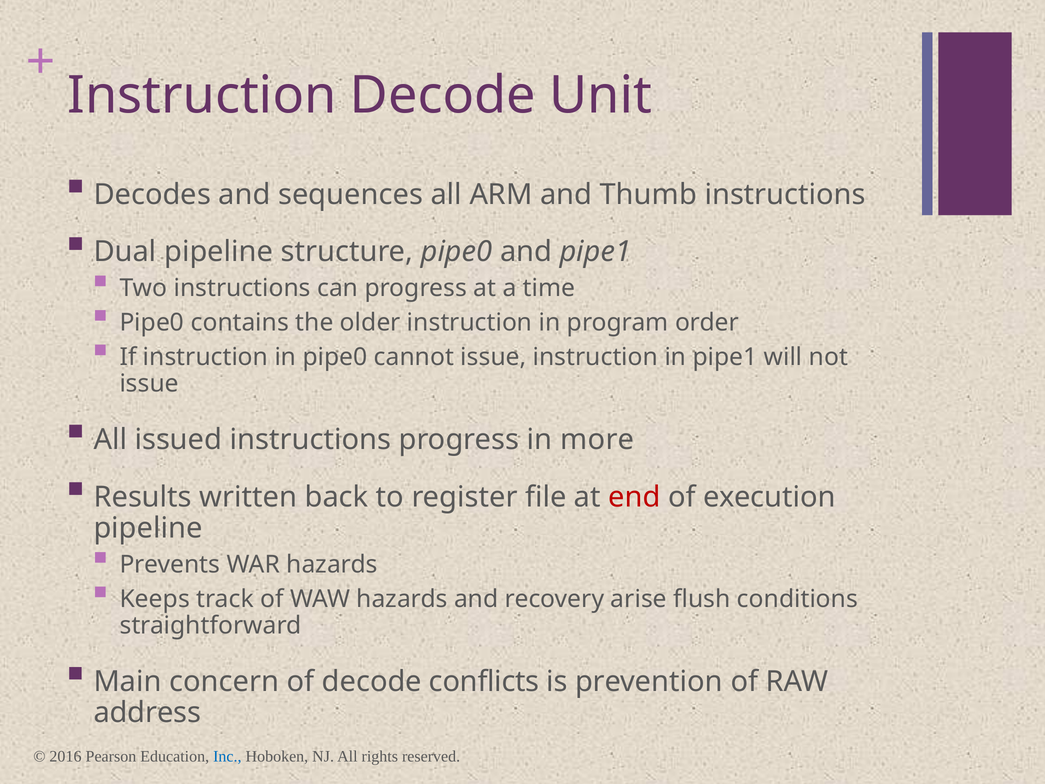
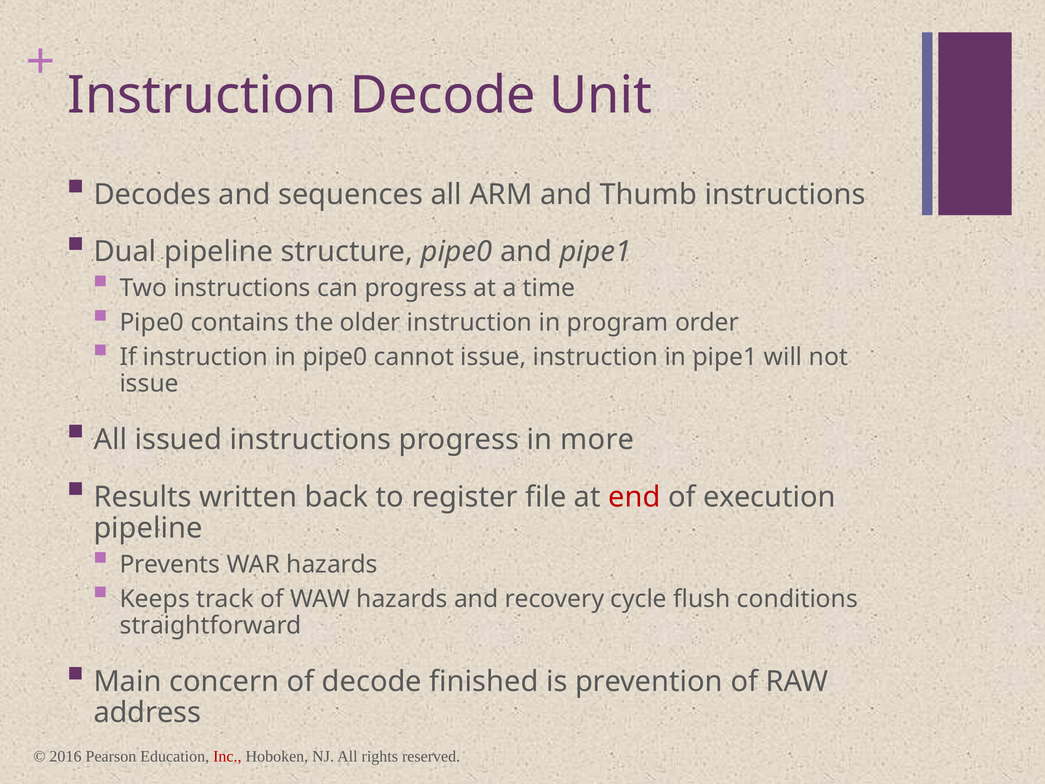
arise: arise -> cycle (639, 599)
conflicts: conflicts -> finished (484, 681)
Inc colour: blue -> red (227, 756)
